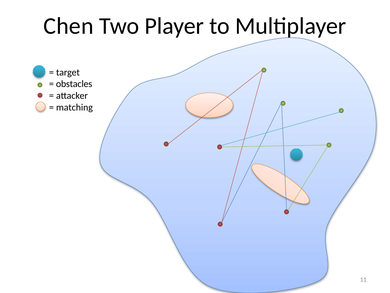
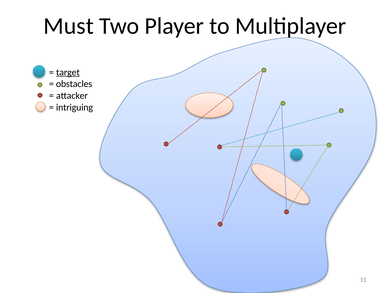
Chen: Chen -> Must (69, 26)
target underline: none -> present (68, 72)
matching: matching -> intriguing (75, 107)
